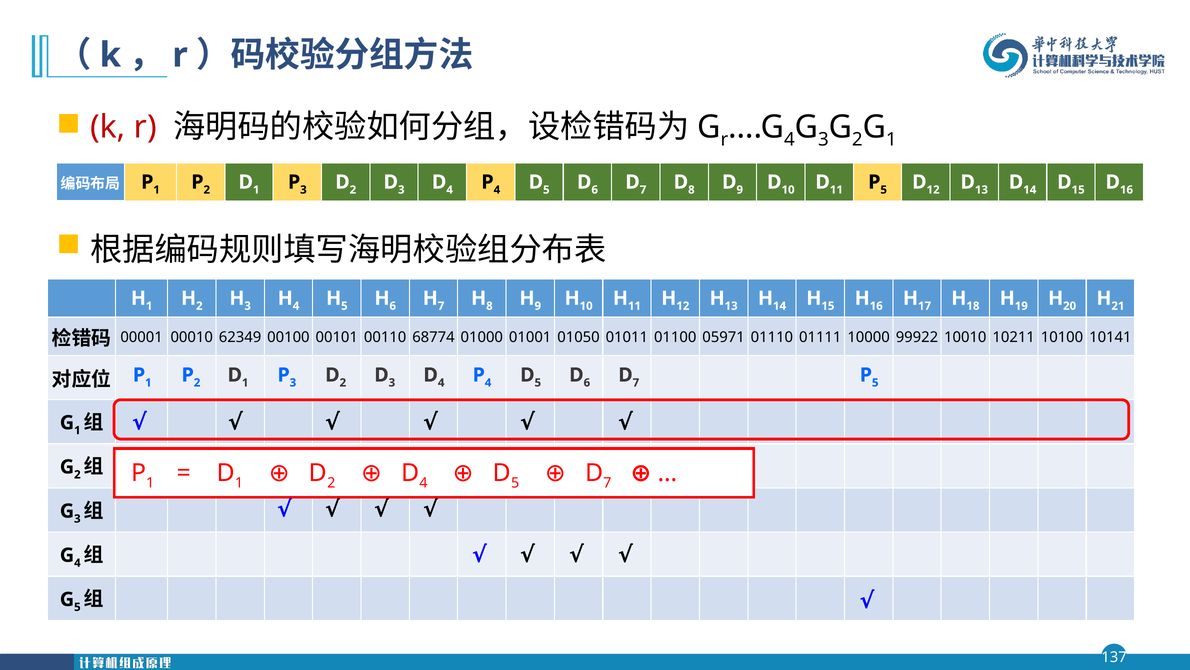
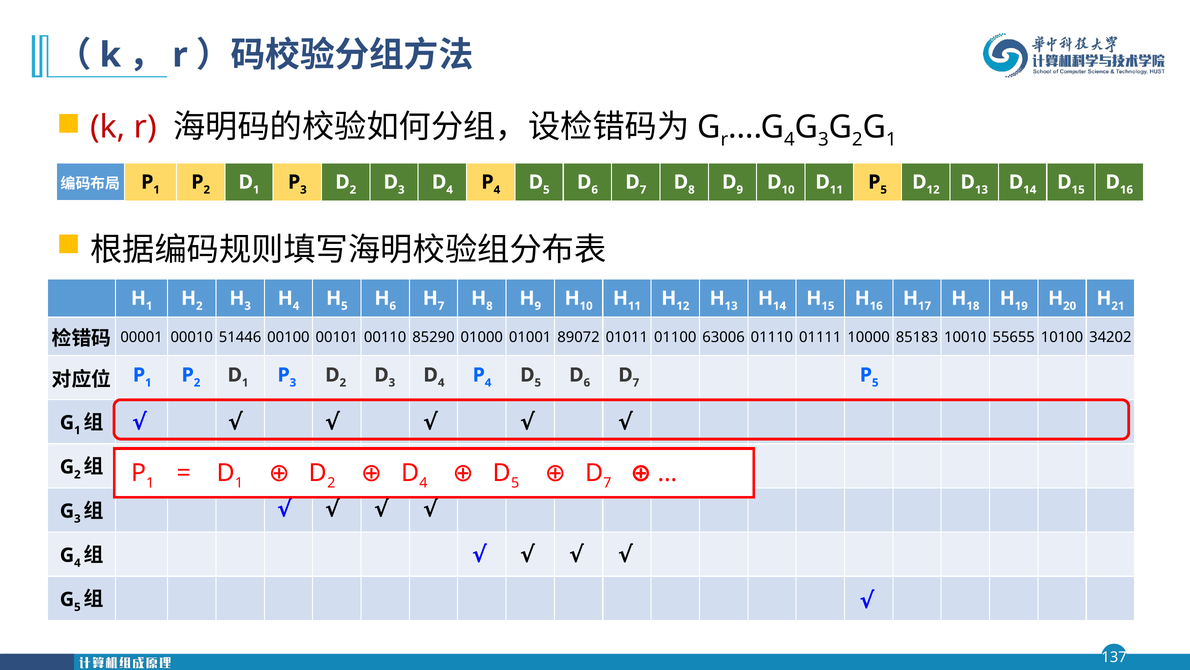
62349: 62349 -> 51446 (240, 337)
68774: 68774 -> 85290 (433, 337)
01050: 01050 -> 89072 (579, 337)
05971: 05971 -> 63006 (724, 337)
99922: 99922 -> 85183 (917, 337)
10211: 10211 -> 55655 (1014, 337)
10141: 10141 -> 34202 (1110, 337)
